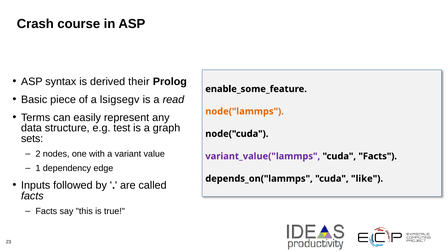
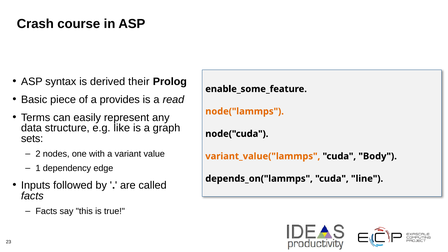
lsigsegv: lsigsegv -> provides (120, 100)
test: test -> like (122, 128)
variant_value("lammps colour: purple -> orange (263, 156)
cuda Facts: Facts -> Body (378, 156)
like: like -> line (367, 179)
